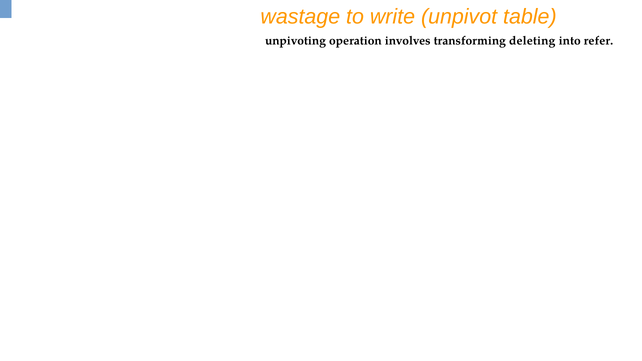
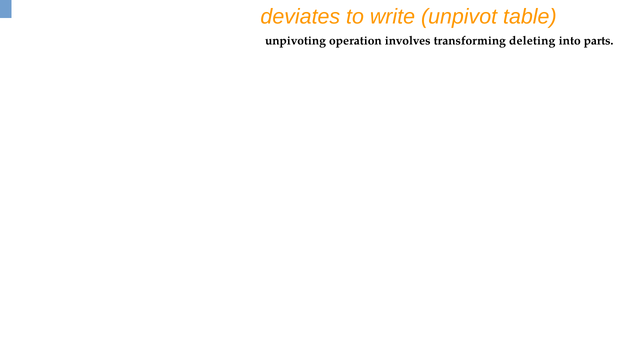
wastage: wastage -> deviates (300, 17)
refer: refer -> parts (599, 41)
